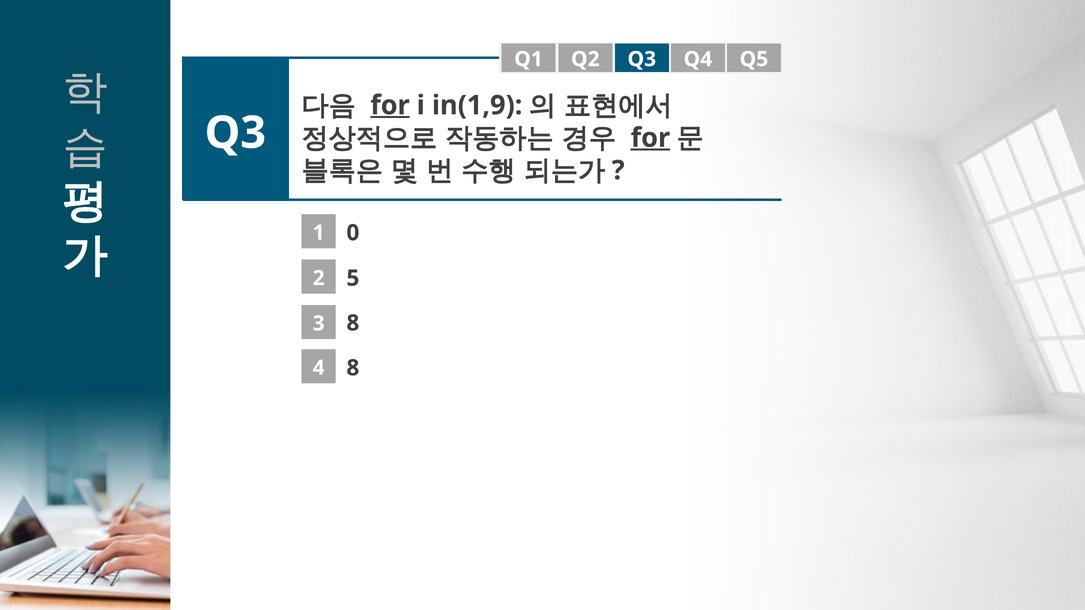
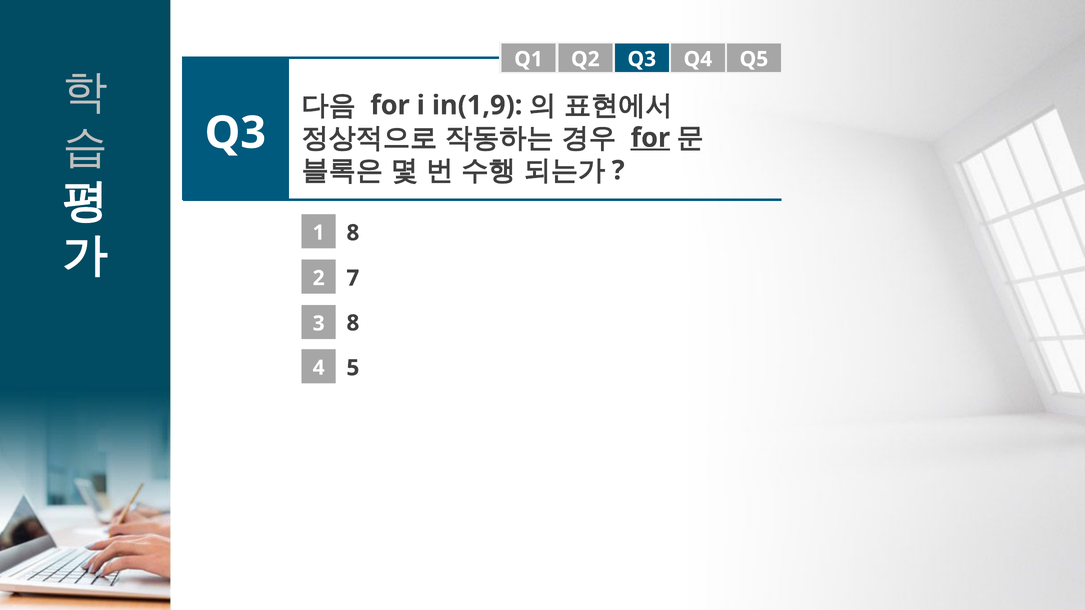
for underline: present -> none (390, 105)
1 0: 0 -> 8 (353, 233)
5: 5 -> 7 (353, 278)
4 8: 8 -> 5 (353, 368)
